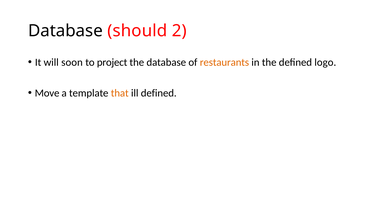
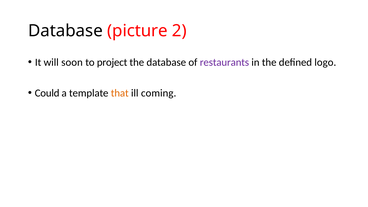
should: should -> picture (137, 31)
restaurants colour: orange -> purple (224, 62)
Move: Move -> Could (47, 93)
ill defined: defined -> coming (159, 93)
